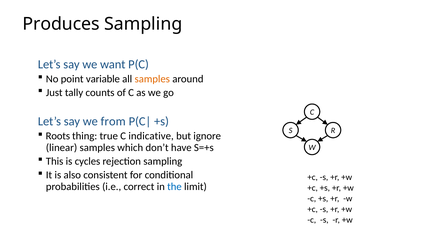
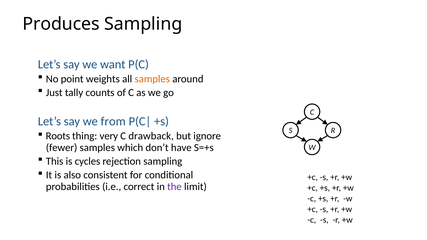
variable: variable -> weights (103, 79)
true: true -> very (109, 136)
indicative: indicative -> drawback (151, 136)
linear: linear -> fewer (62, 148)
the colour: blue -> purple (174, 187)
